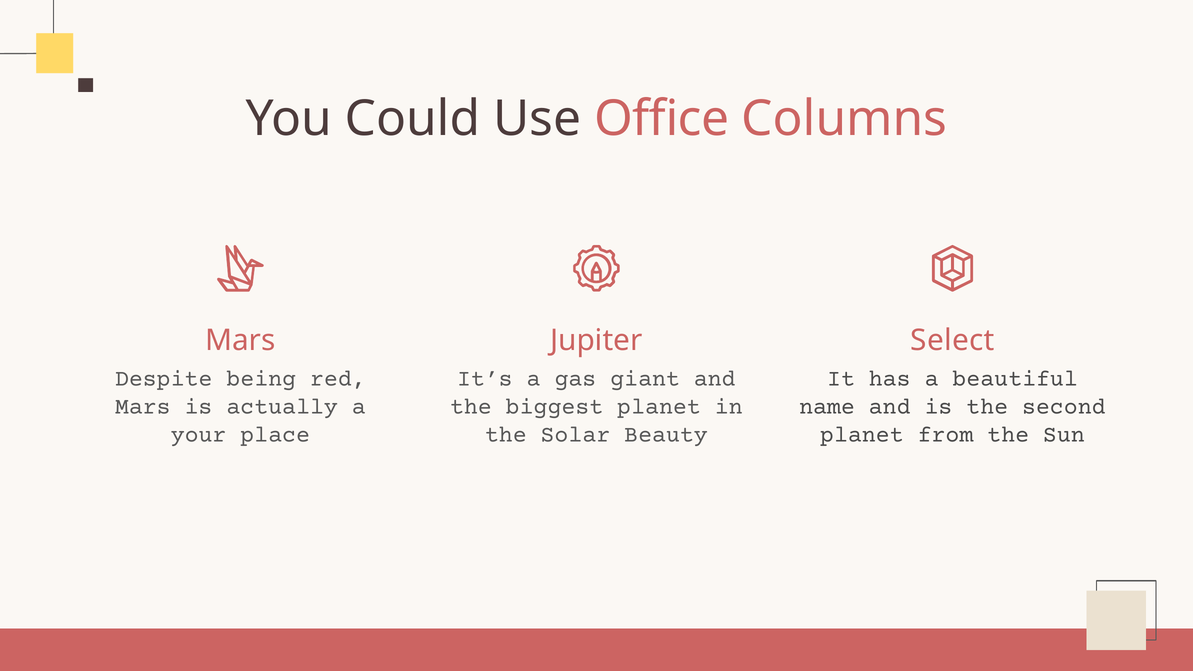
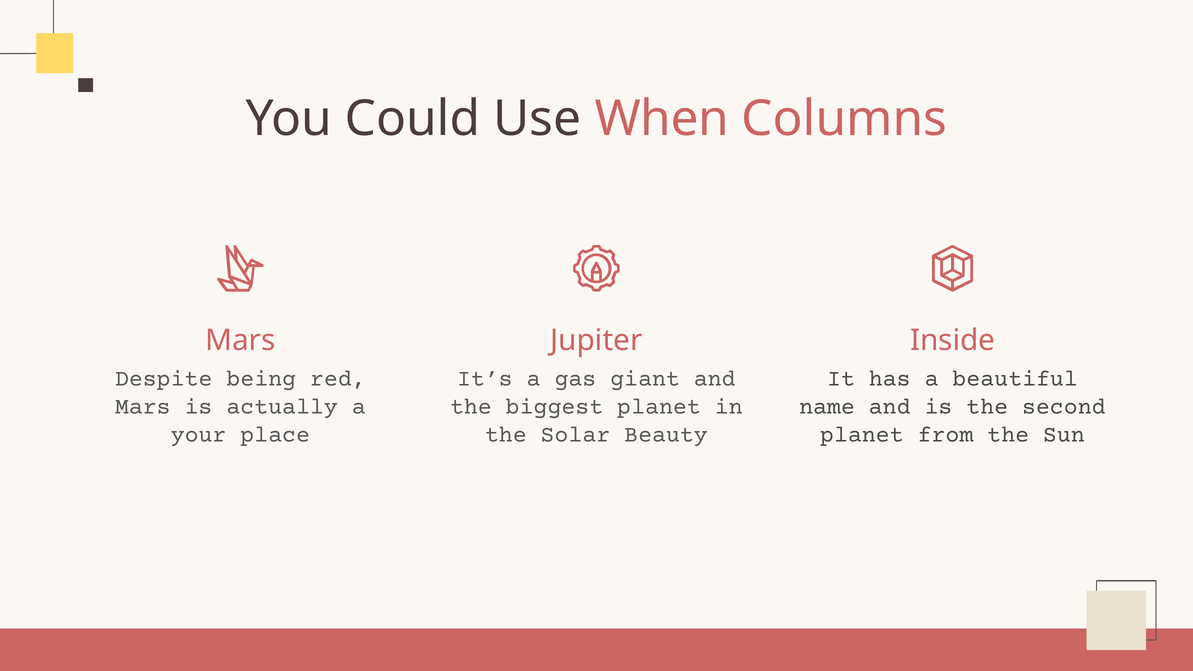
Office: Office -> When (662, 119)
Select: Select -> Inside (953, 341)
